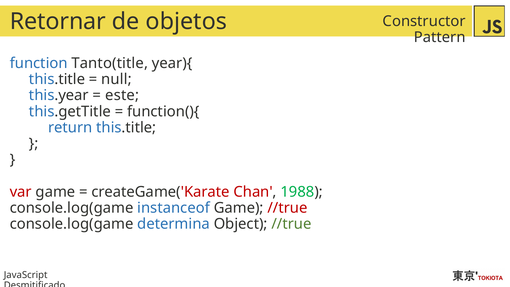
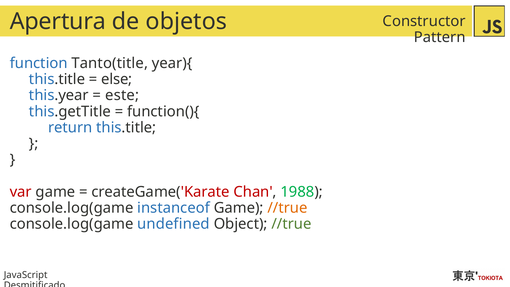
Retornar: Retornar -> Apertura (58, 21)
null: null -> else (117, 79)
//true colour: red -> orange (287, 208)
determina: determina -> undefined (174, 224)
